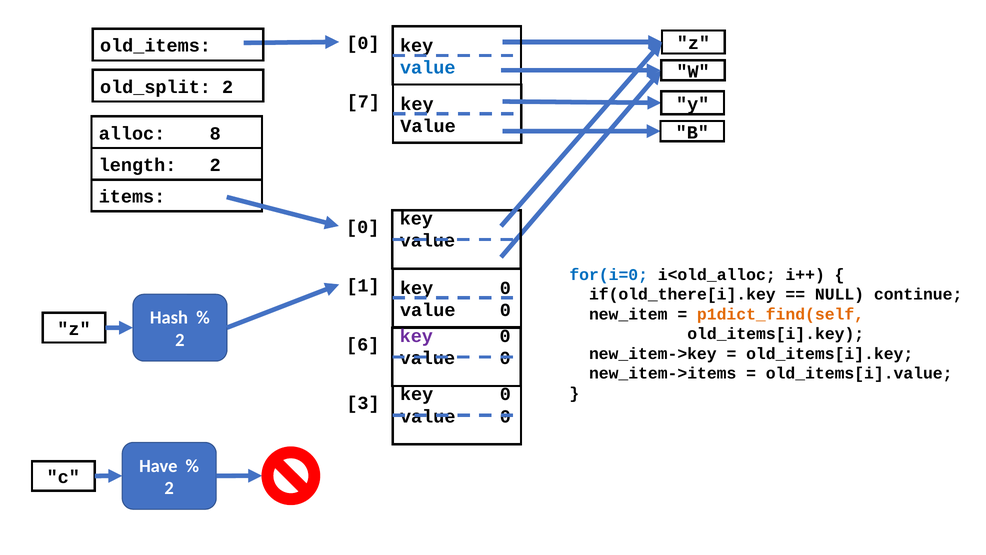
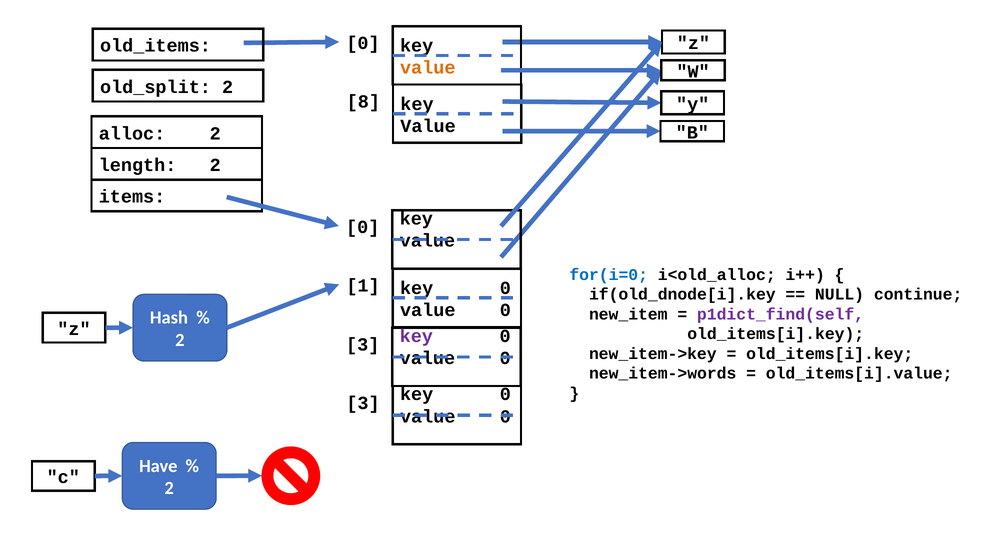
value colour: blue -> orange (428, 68)
7: 7 -> 8 (363, 102)
alloc 8: 8 -> 2 (215, 133)
if(old_there[i].key: if(old_there[i].key -> if(old_dnode[i].key (682, 294)
p1dict_find(self colour: orange -> purple (781, 314)
6: 6 -> 3 (363, 344)
new_item->items: new_item->items -> new_item->words (663, 373)
